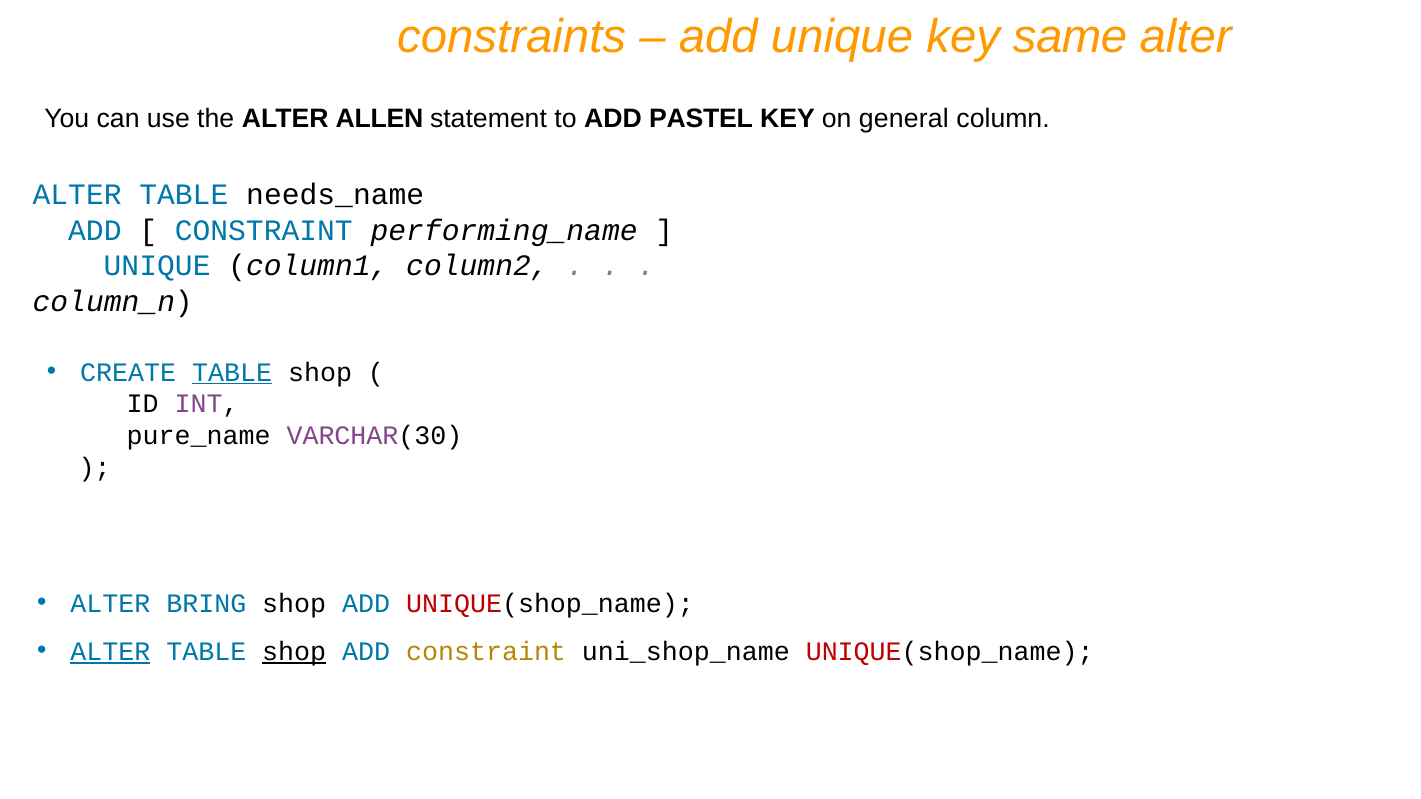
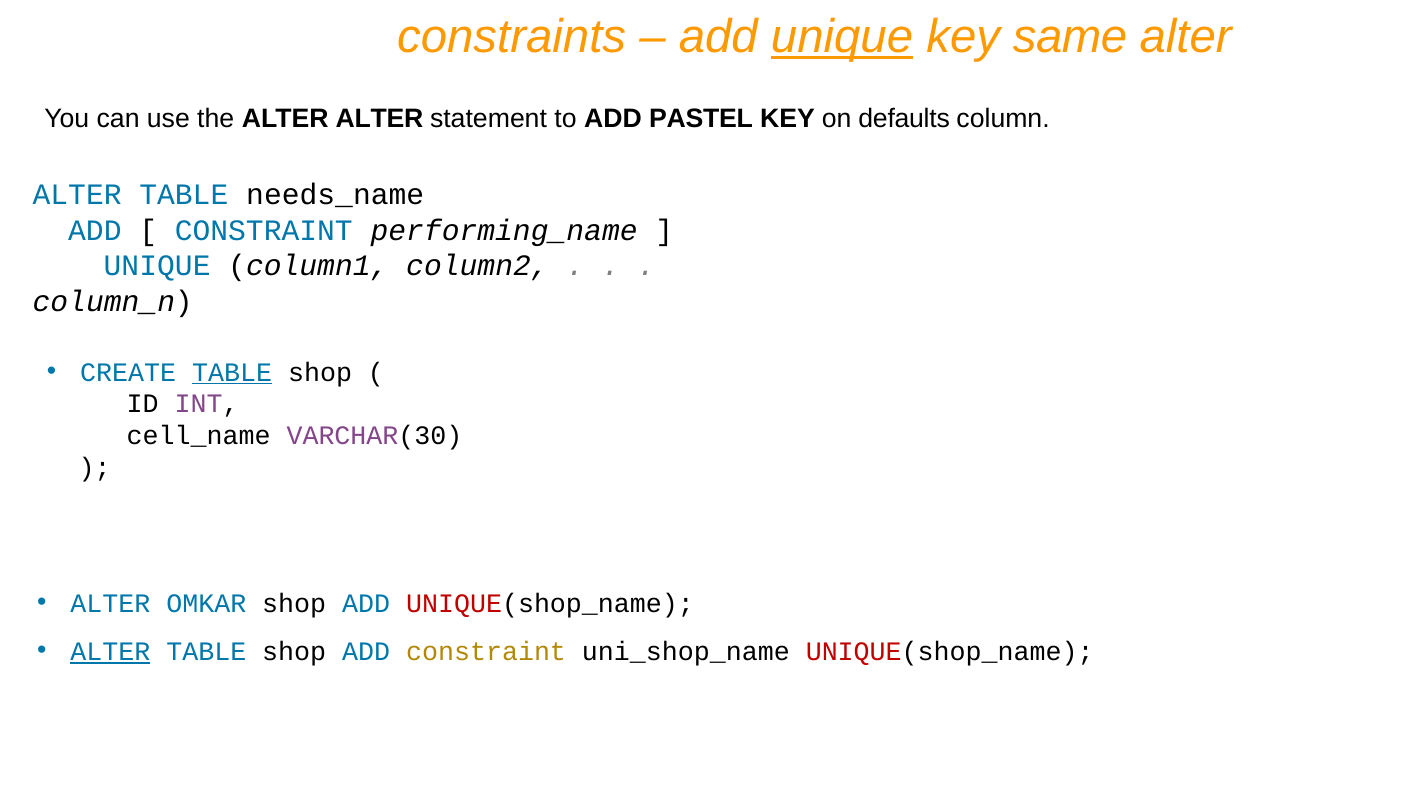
unique underline: none -> present (842, 37)
ALTER ALLEN: ALLEN -> ALTER (380, 118)
general: general -> defaults (904, 118)
pure_name: pure_name -> cell_name (199, 436)
BRING: BRING -> OMKAR (206, 604)
shop underline: present -> none (294, 652)
